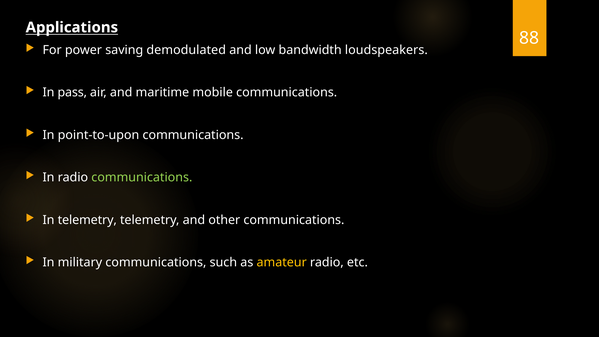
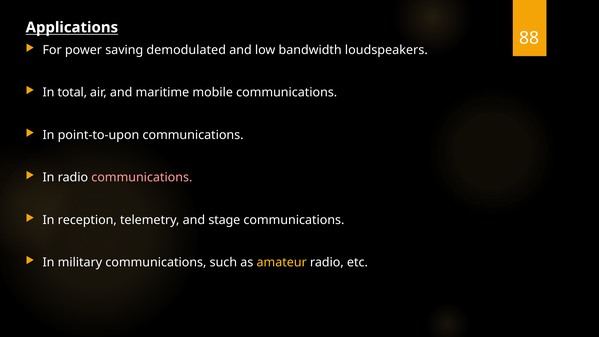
pass: pass -> total (72, 92)
communications colour: light green -> pink (142, 177)
In telemetry: telemetry -> reception (87, 220)
other: other -> stage (224, 220)
